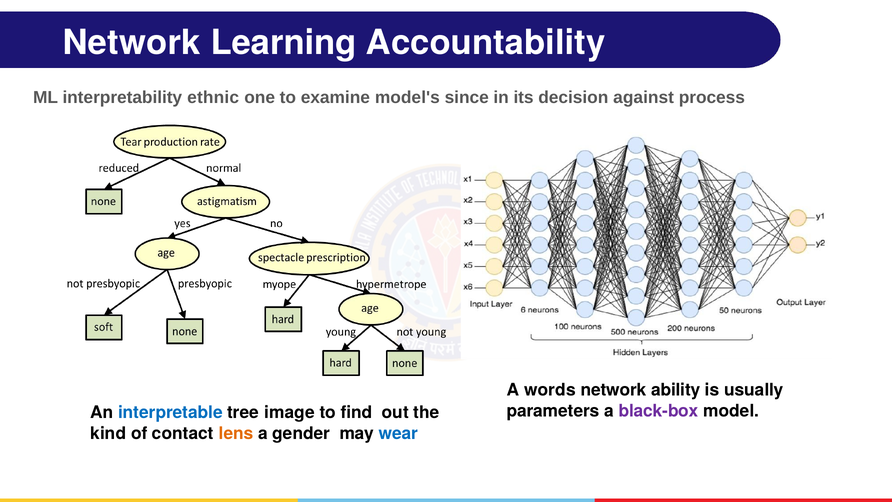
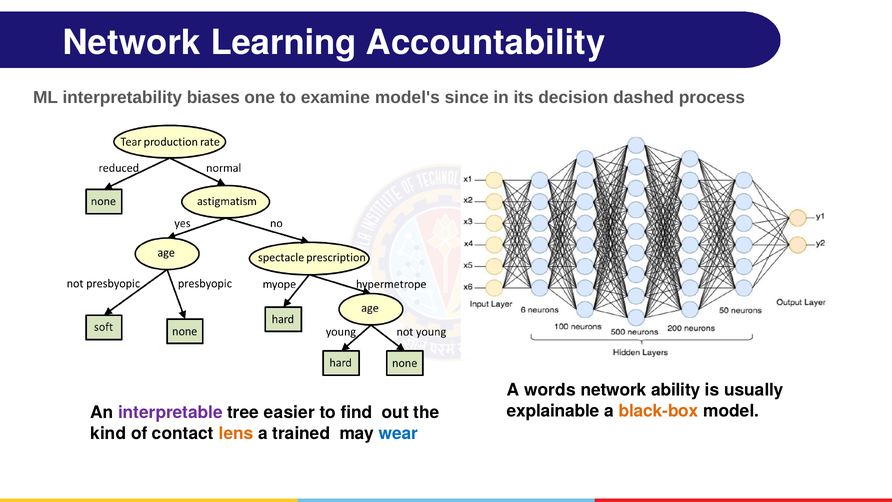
ethnic: ethnic -> biases (213, 97)
against: against -> dashed (644, 97)
parameters: parameters -> explainable (553, 411)
black-box colour: purple -> orange (659, 411)
interpretable colour: blue -> purple (170, 412)
image: image -> easier (289, 412)
gender: gender -> trained (301, 433)
